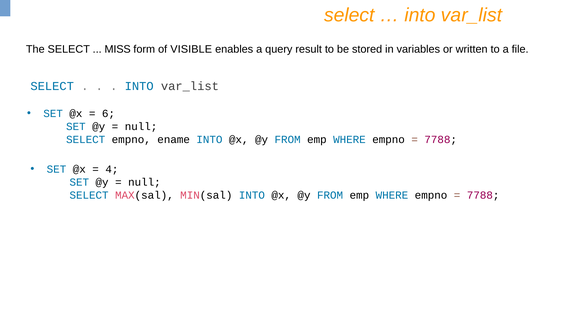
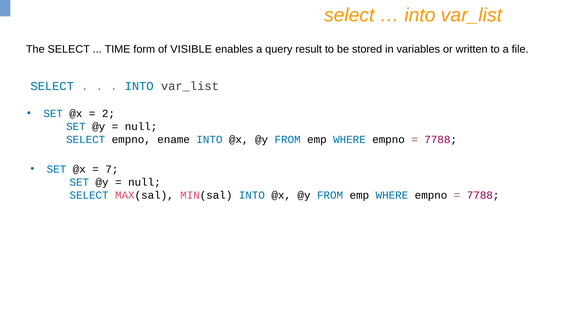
MISS: MISS -> TIME (118, 49)
6: 6 -> 2 (108, 113)
4: 4 -> 7 (112, 169)
